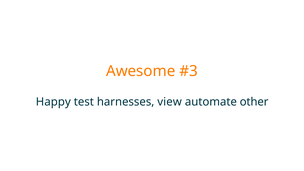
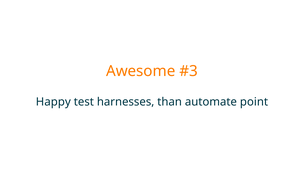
view: view -> than (170, 102)
other: other -> point (254, 102)
